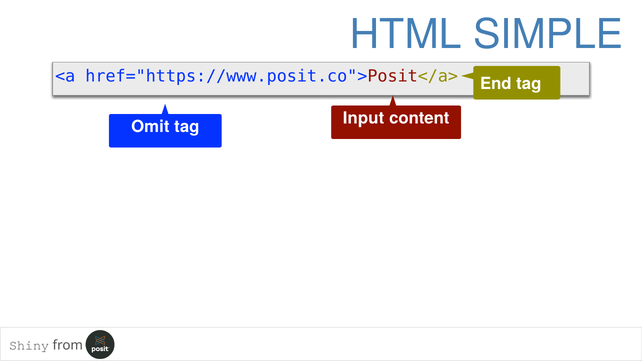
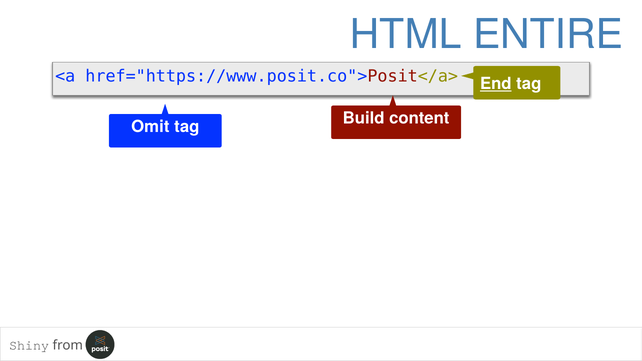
SIMPLE: SIMPLE -> ENTIRE (548, 35)
End underline: none -> present (496, 84)
Input: Input -> Build (364, 118)
